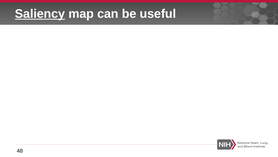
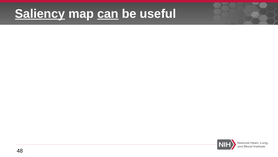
can underline: none -> present (108, 14)
